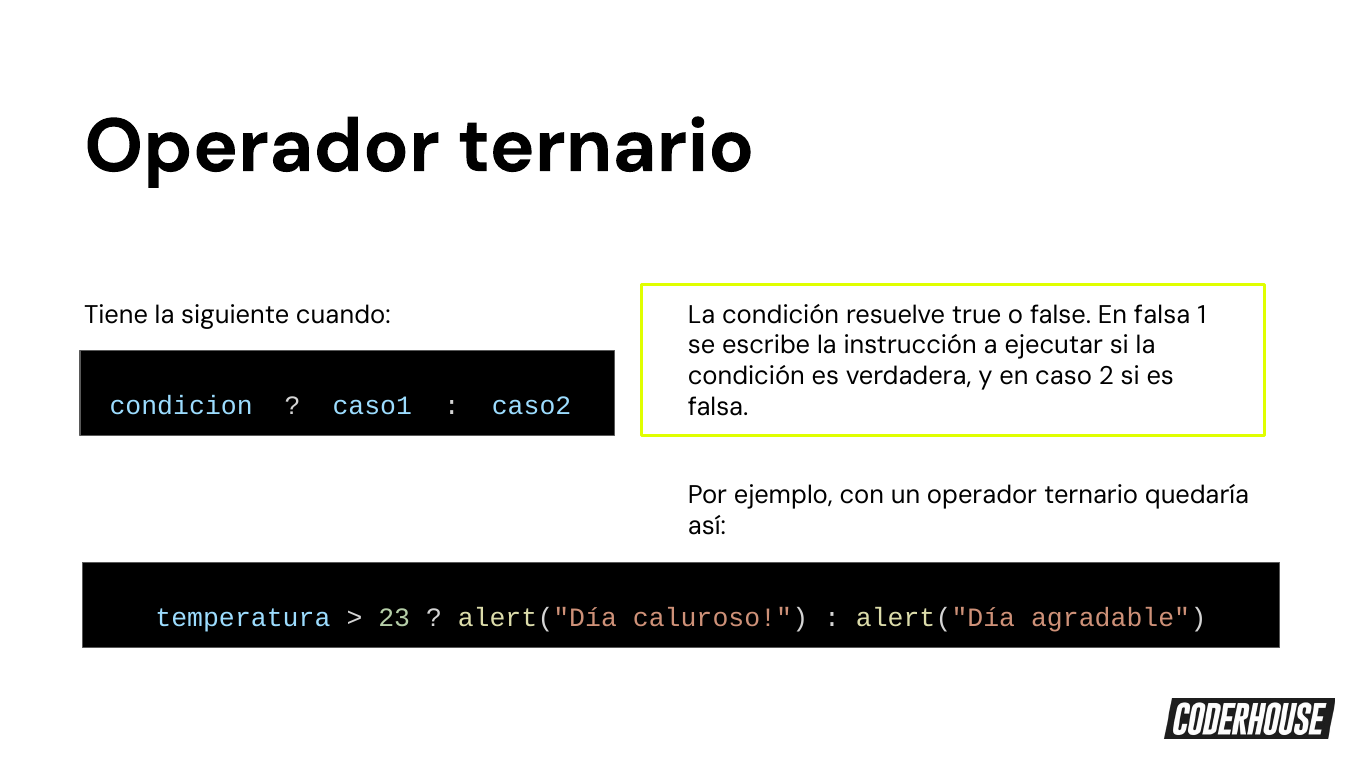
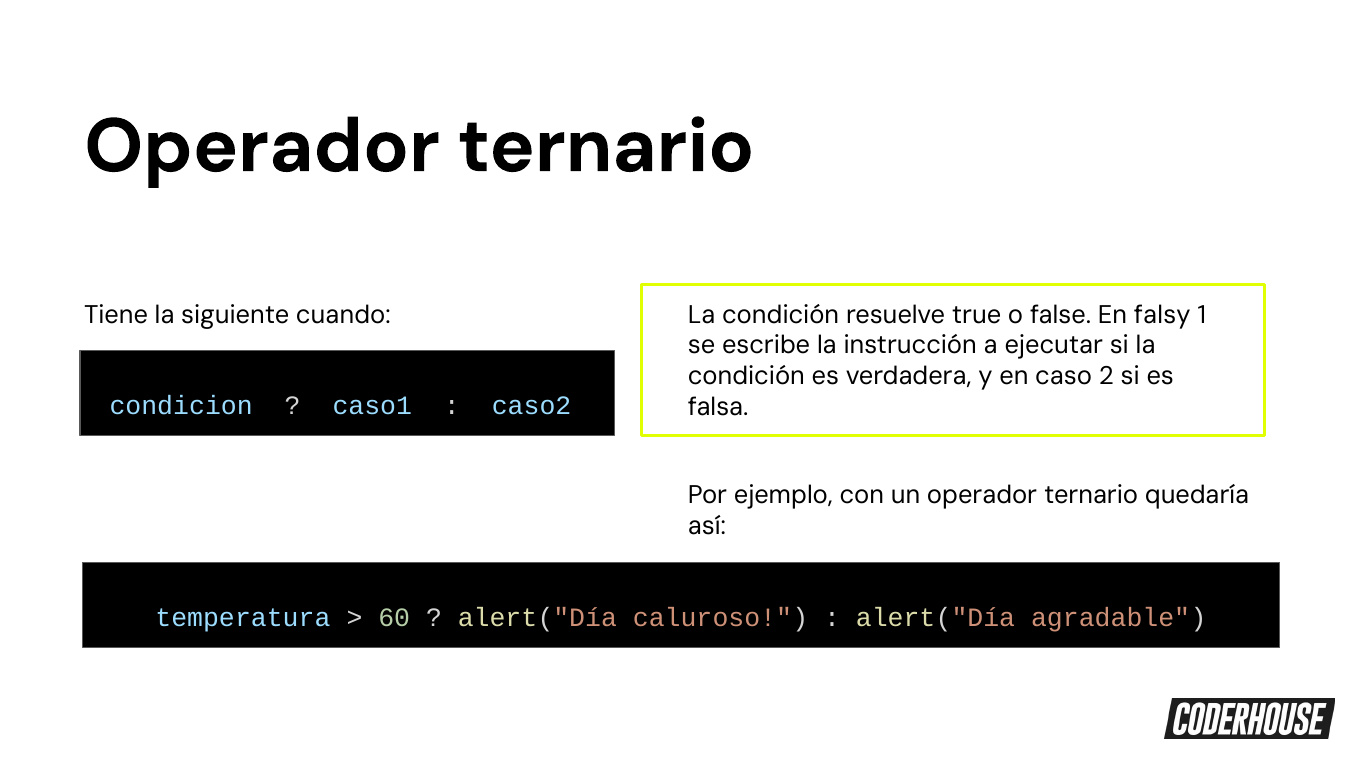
En falsa: falsa -> falsy (1162, 315)
23: 23 -> 60 (394, 618)
